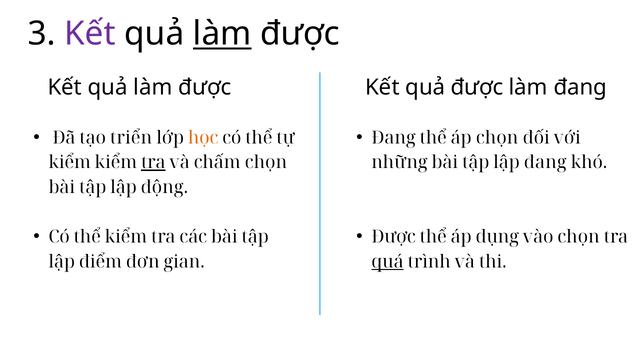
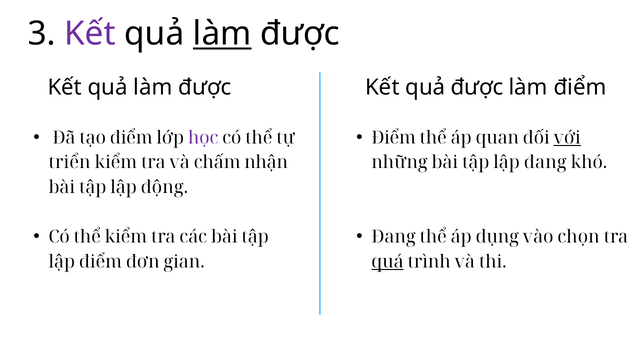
làm đang: đang -> điểm (580, 87)
tạo triển: triển -> điểm (131, 137)
học colour: orange -> purple (203, 137)
Đang: Đang -> Điểm (394, 137)
áp chọn: chọn -> quan (497, 137)
với underline: none -> present (567, 137)
kiểm: kiểm -> triển (70, 162)
tra underline: present -> none (153, 162)
chấm chọn: chọn -> nhận (266, 162)
Được: Được -> Đang (394, 236)
